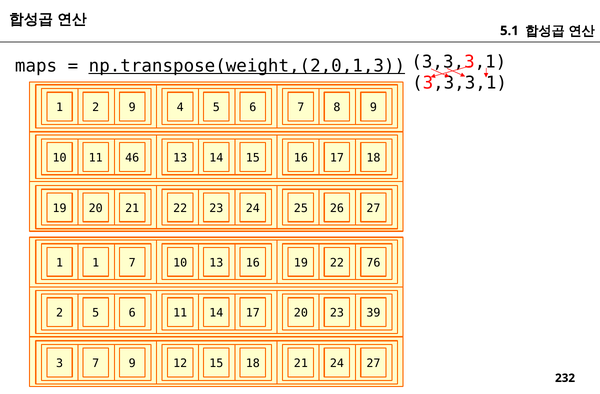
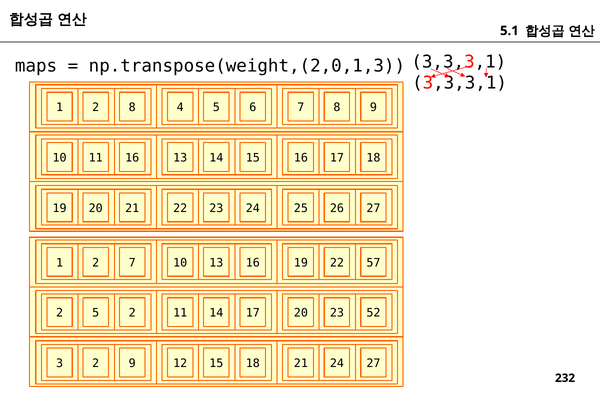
np.transpose(weight,(2,0,1,3 underline: present -> none (247, 66)
2 9: 9 -> 8 (132, 107)
11 46: 46 -> 16 (132, 158)
1: 1 -> 2 (96, 263)
76: 76 -> 57 (373, 263)
2 5 6: 6 -> 2 (132, 313)
39: 39 -> 52 (373, 313)
3 7: 7 -> 2 (96, 363)
